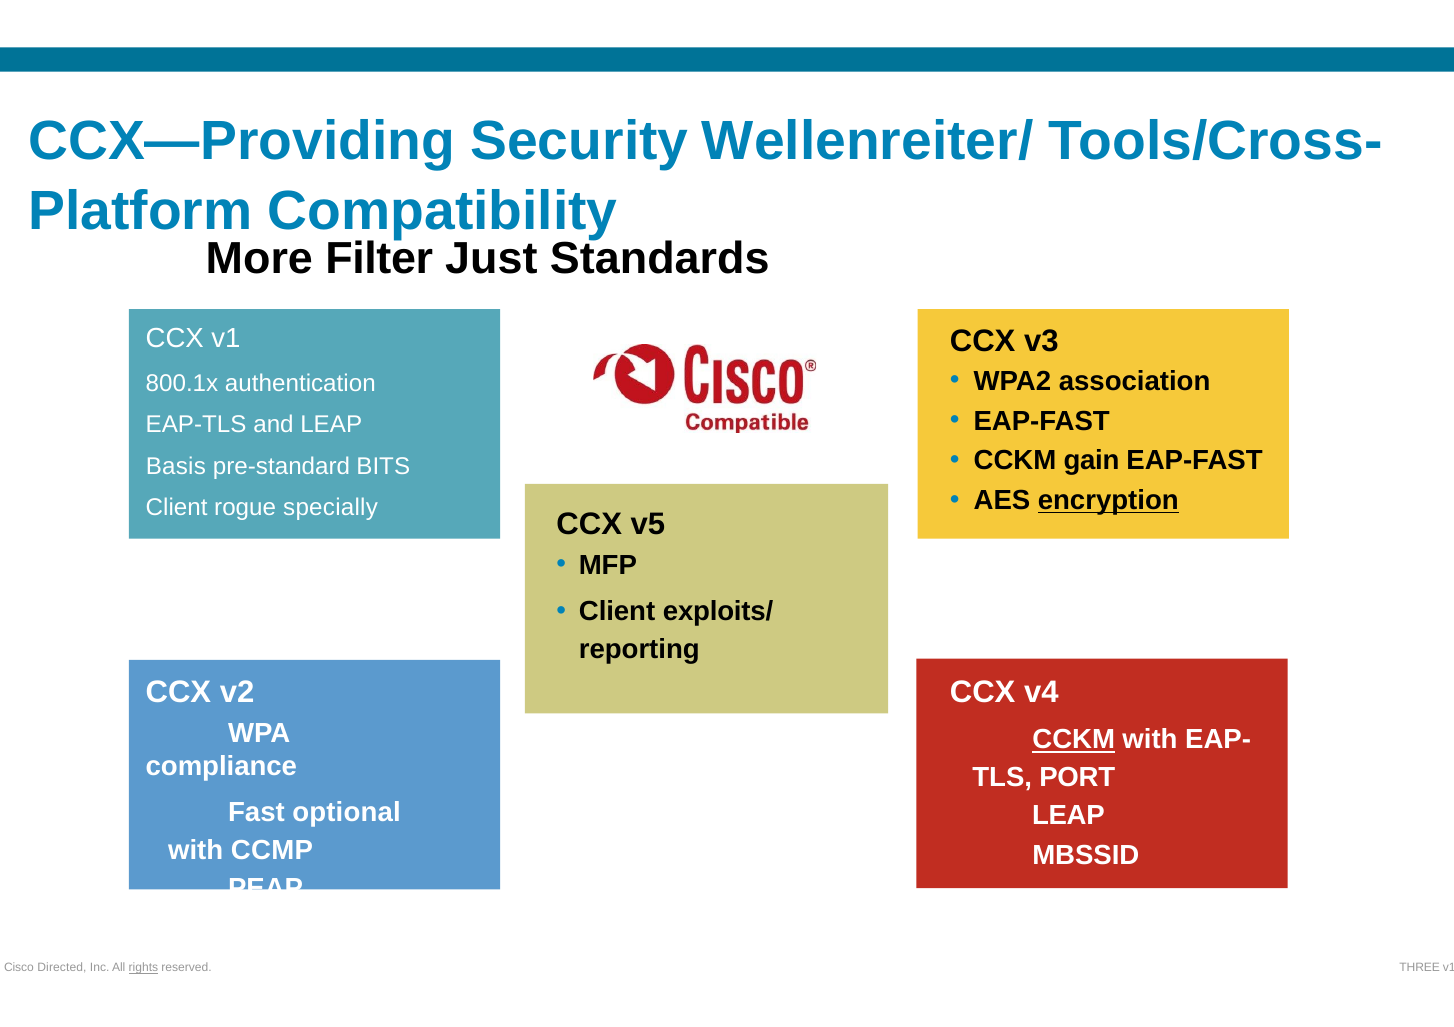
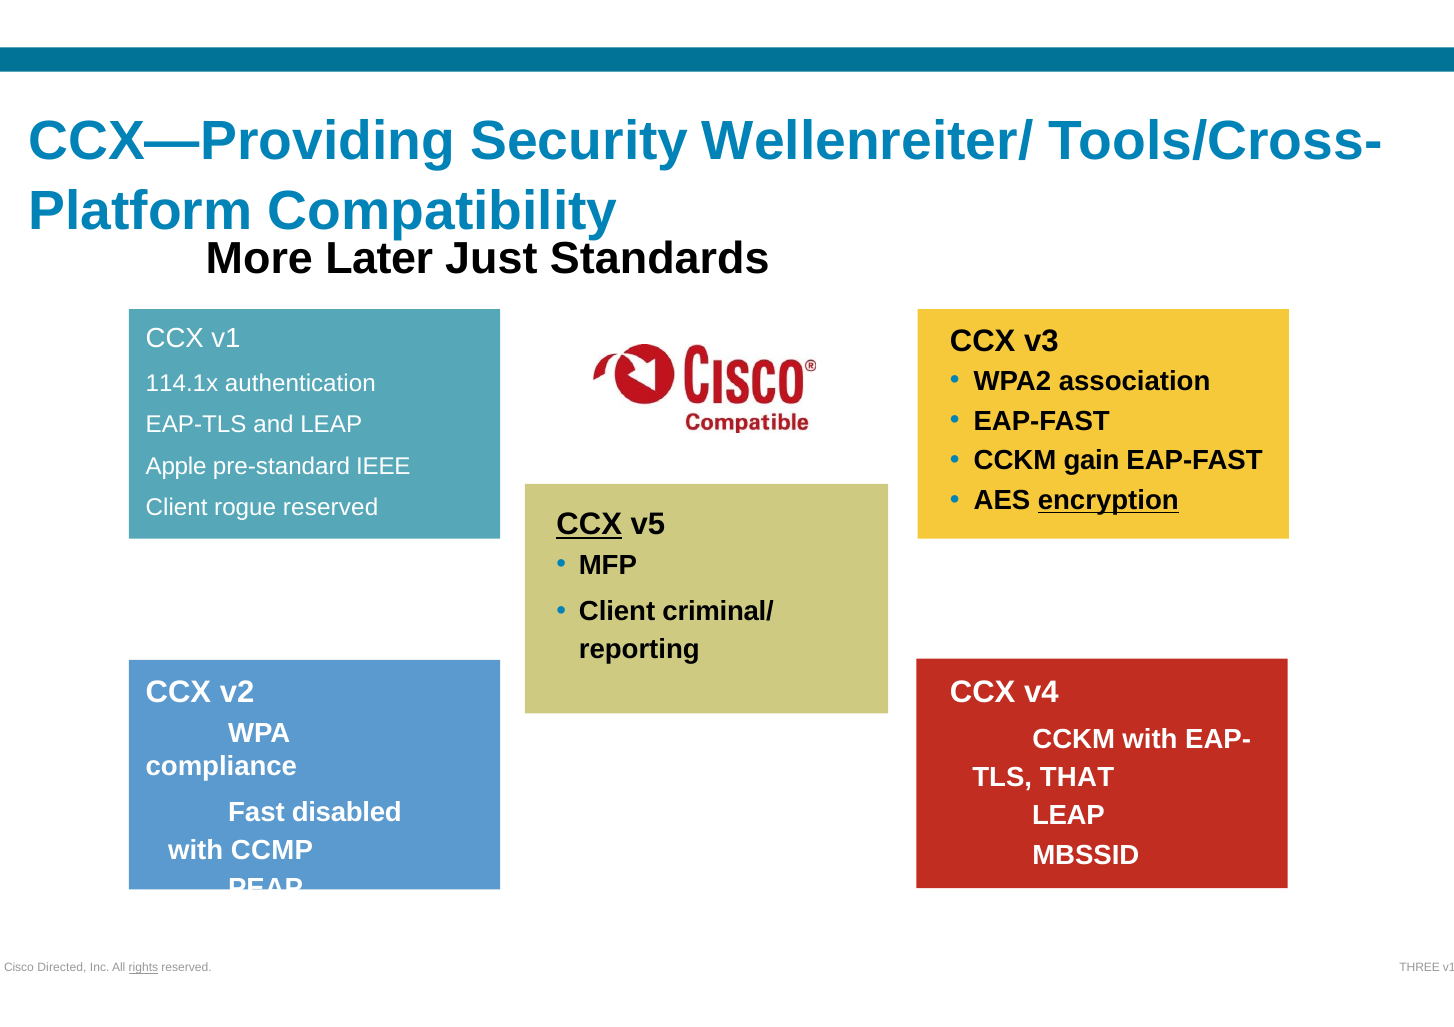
Filter: Filter -> Later (379, 259)
800.1x: 800.1x -> 114.1x (182, 384)
Basis: Basis -> Apple (176, 466)
BITS: BITS -> IEEE (383, 466)
rogue specially: specially -> reserved (331, 507)
CCX underline: none -> present (589, 525)
exploits/: exploits/ -> criminal/ (718, 612)
CCKM underline: present -> none (1074, 740)
PORT: PORT -> THAT (1077, 778)
optional: optional -> disabled (347, 813)
